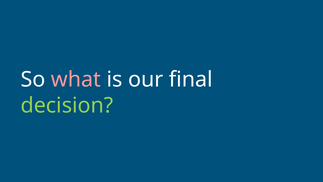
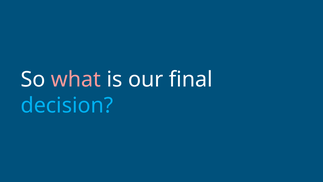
decision colour: light green -> light blue (67, 105)
